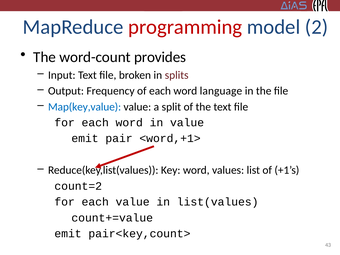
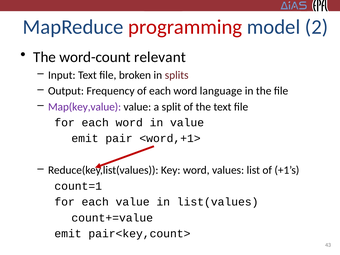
provides: provides -> relevant (160, 57)
Map(key,value colour: blue -> purple (85, 107)
count=2: count=2 -> count=1 (78, 186)
